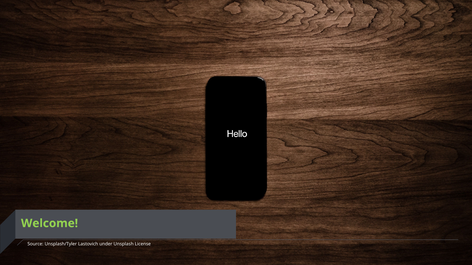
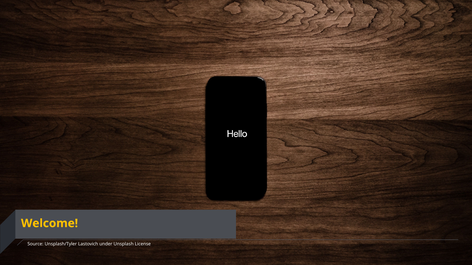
Welcome colour: light green -> yellow (49, 224)
